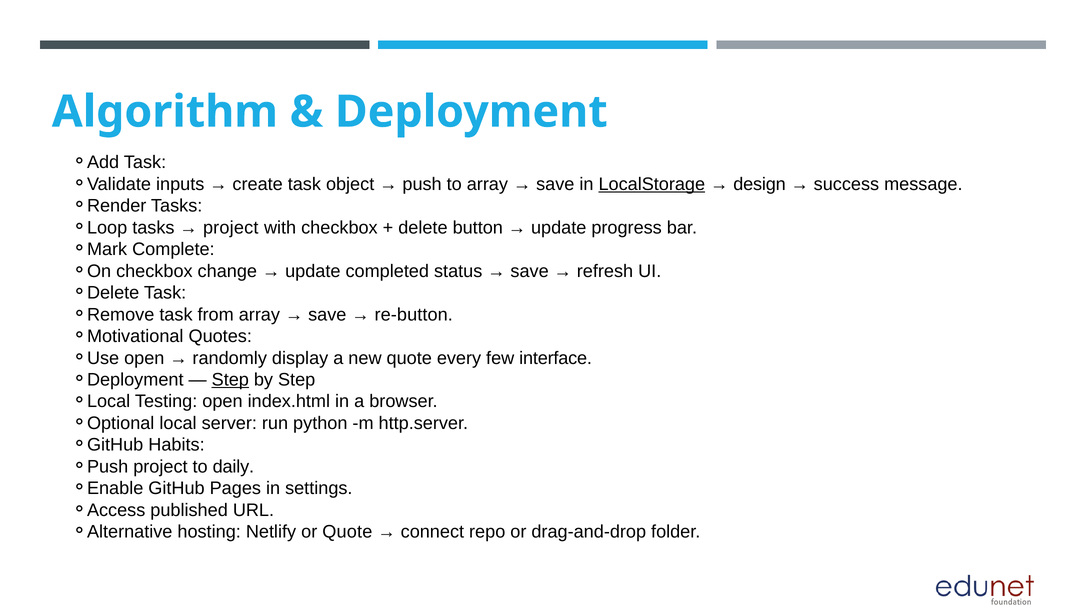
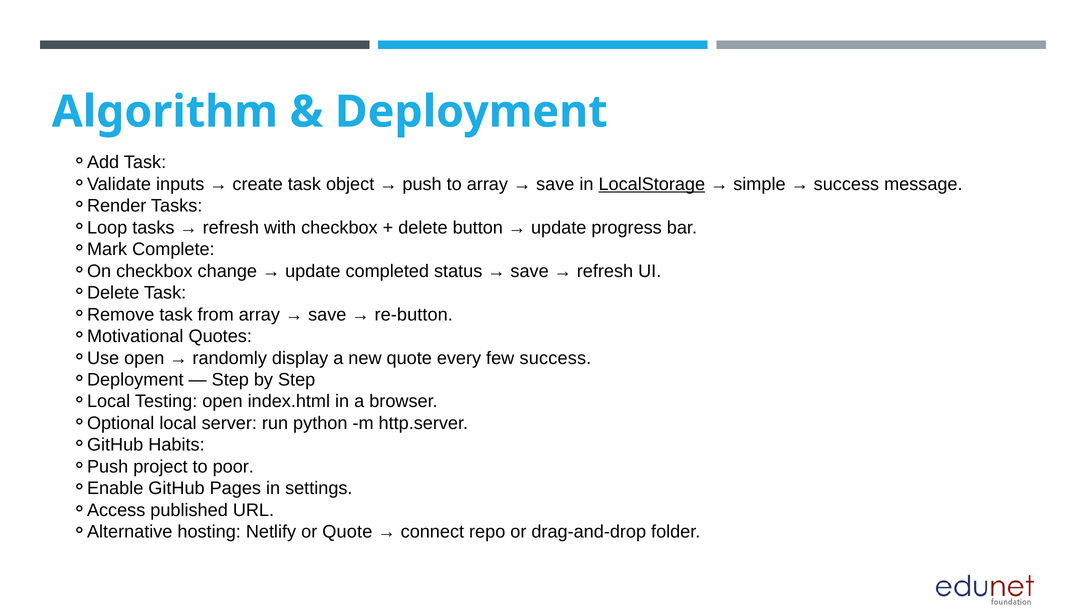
design: design -> simple (759, 184)
project: project -> refresh (231, 228)
few interface: interface -> success (555, 358)
Step underline: present -> none (230, 380)
daily: daily -> poor (233, 467)
